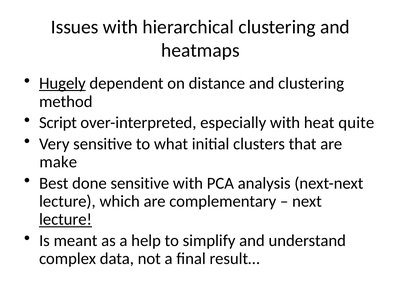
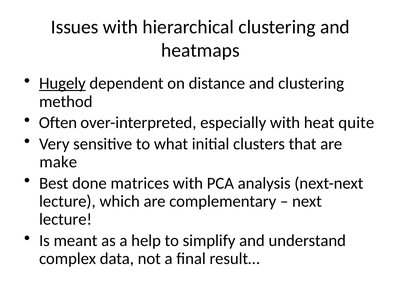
Script: Script -> Often (58, 123)
done sensitive: sensitive -> matrices (140, 183)
lecture underline: present -> none (66, 219)
